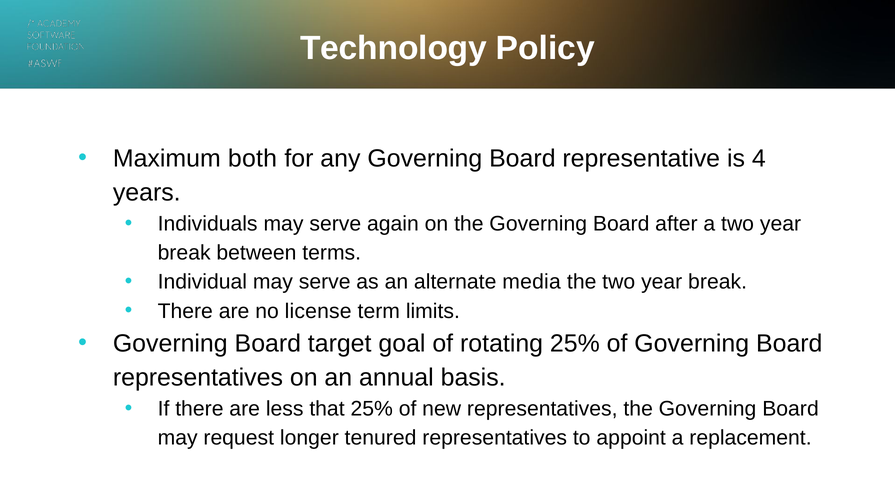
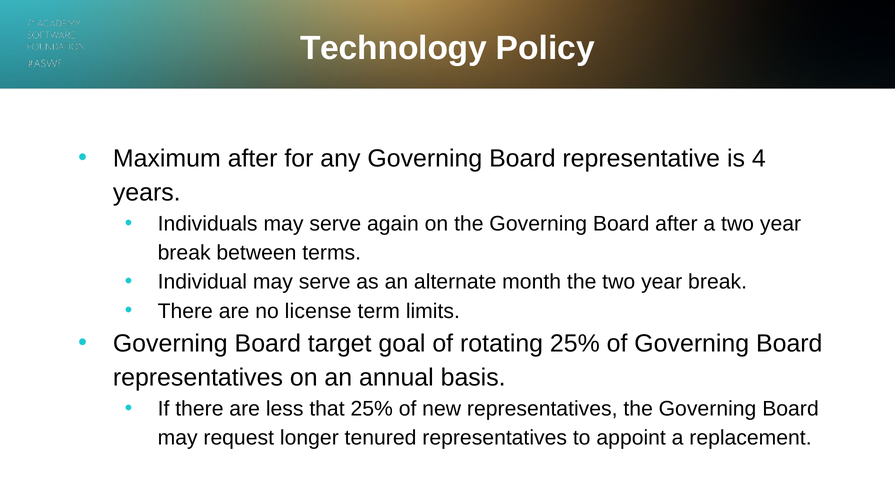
Maximum both: both -> after (253, 158)
media: media -> month (532, 282)
